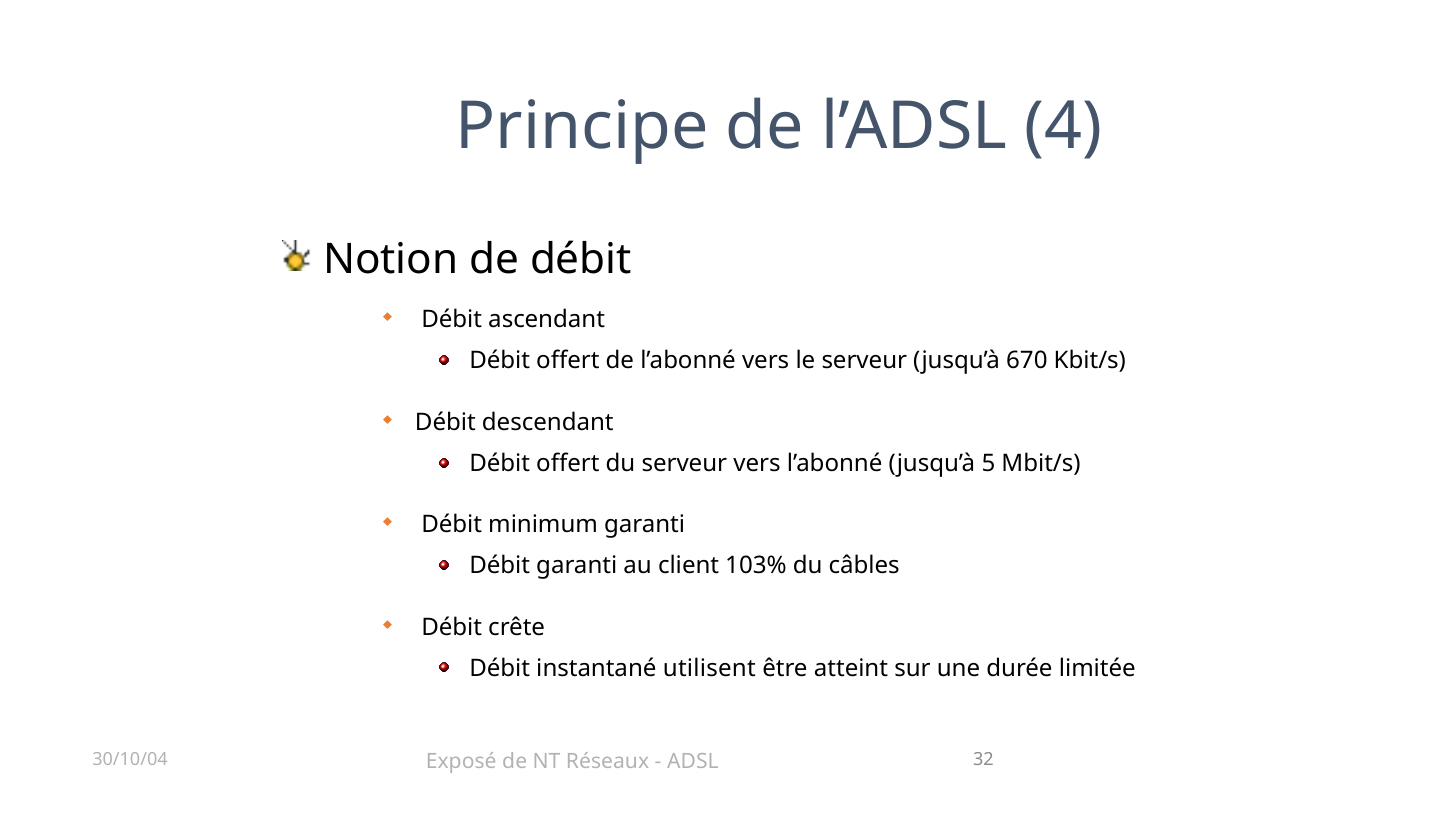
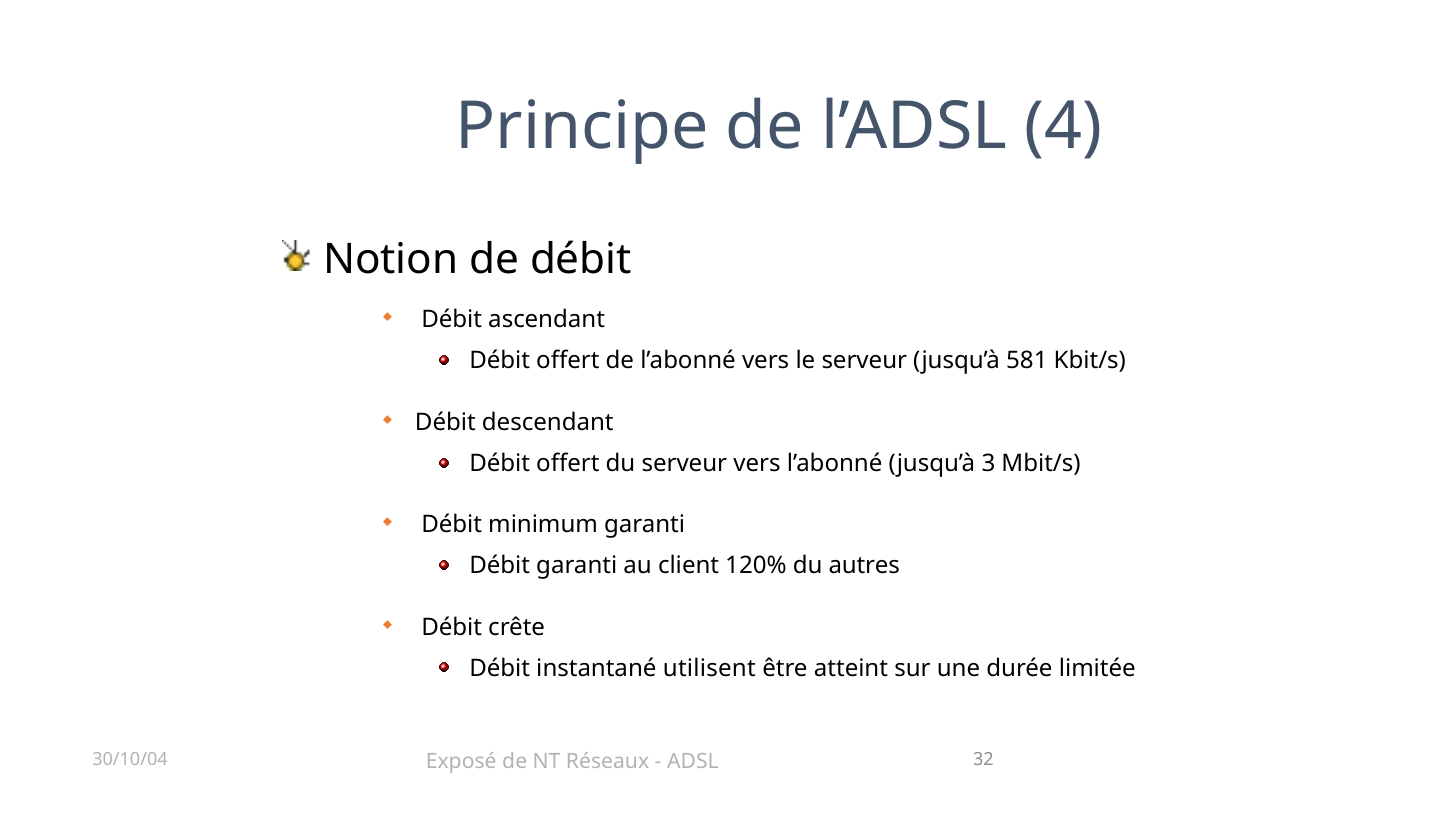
670: 670 -> 581 (1027, 361)
5: 5 -> 3 (988, 464)
103%: 103% -> 120% (756, 566)
câbles: câbles -> autres (864, 566)
